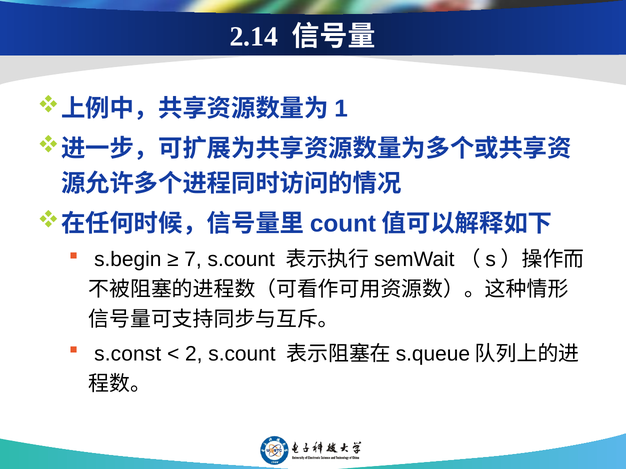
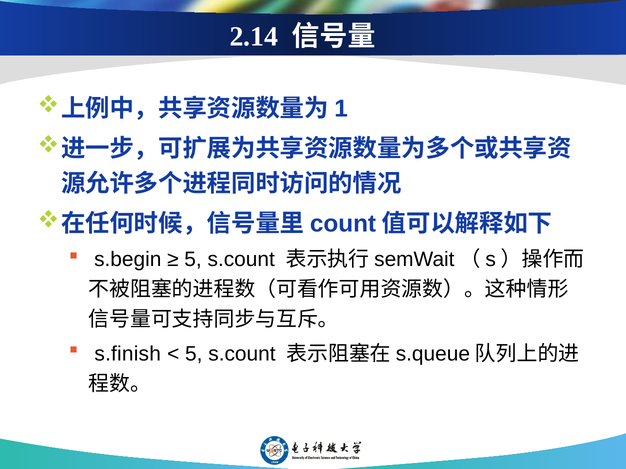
7: 7 -> 5 (193, 260)
s.const: s.const -> s.finish (128, 354)
2: 2 -> 5 (194, 354)
